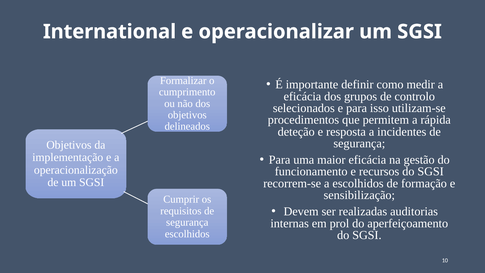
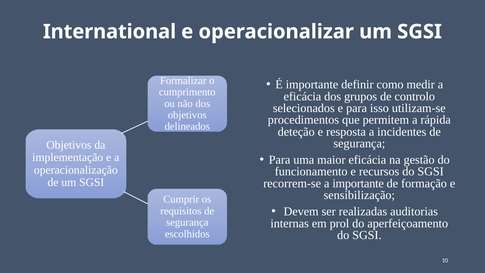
a escolhidos: escolhidos -> importante (358, 183)
